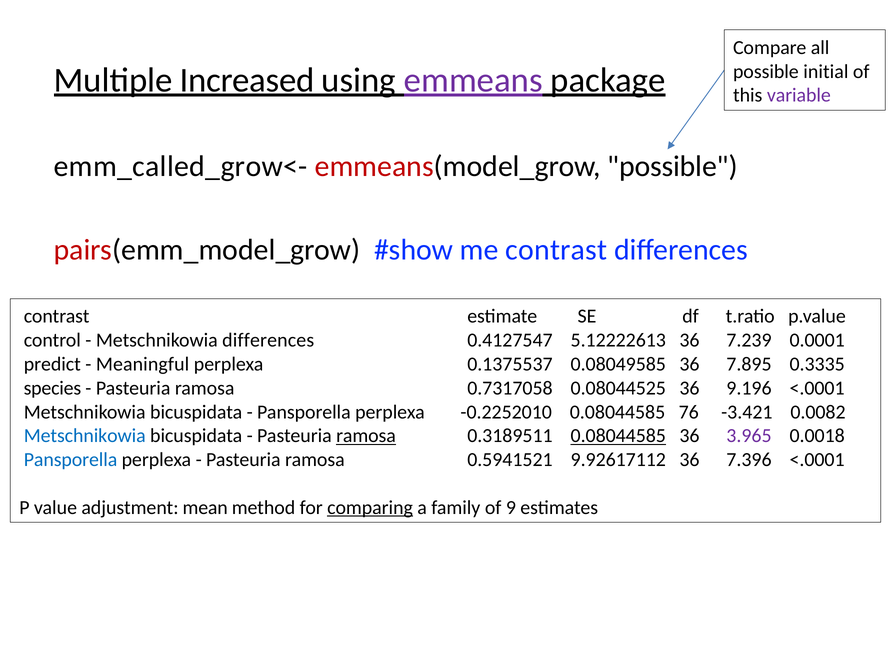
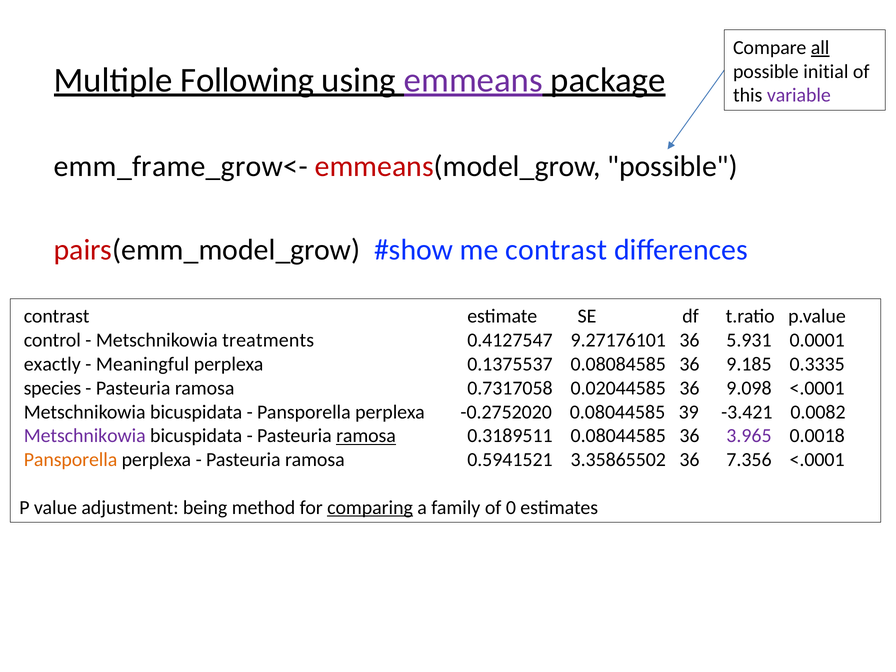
all underline: none -> present (820, 48)
Increased: Increased -> Following (247, 80)
emm_called_grow<-: emm_called_grow<- -> emm_frame_grow<- (181, 166)
Metschnikowia differences: differences -> treatments (268, 340)
5.12222613: 5.12222613 -> 9.27176101 (618, 340)
7.239: 7.239 -> 5.931 (749, 340)
predict: predict -> exactly (52, 364)
0.08049585: 0.08049585 -> 0.08084585 (618, 364)
7.895: 7.895 -> 9.185 (749, 364)
0.08044525: 0.08044525 -> 0.02044585 (618, 388)
9.196: 9.196 -> 9.098 (749, 388)
-0.2252010: -0.2252010 -> -0.2752020 (506, 412)
76: 76 -> 39 (689, 412)
Metschnikowia colour: blue -> purple (85, 436)
0.08044585 underline: present -> none (618, 436)
Pansporella colour: blue -> orange (71, 460)
9.92617112: 9.92617112 -> 3.35865502 (618, 460)
7.396: 7.396 -> 7.356 (749, 460)
mean: mean -> being (205, 507)
9: 9 -> 0 (511, 507)
